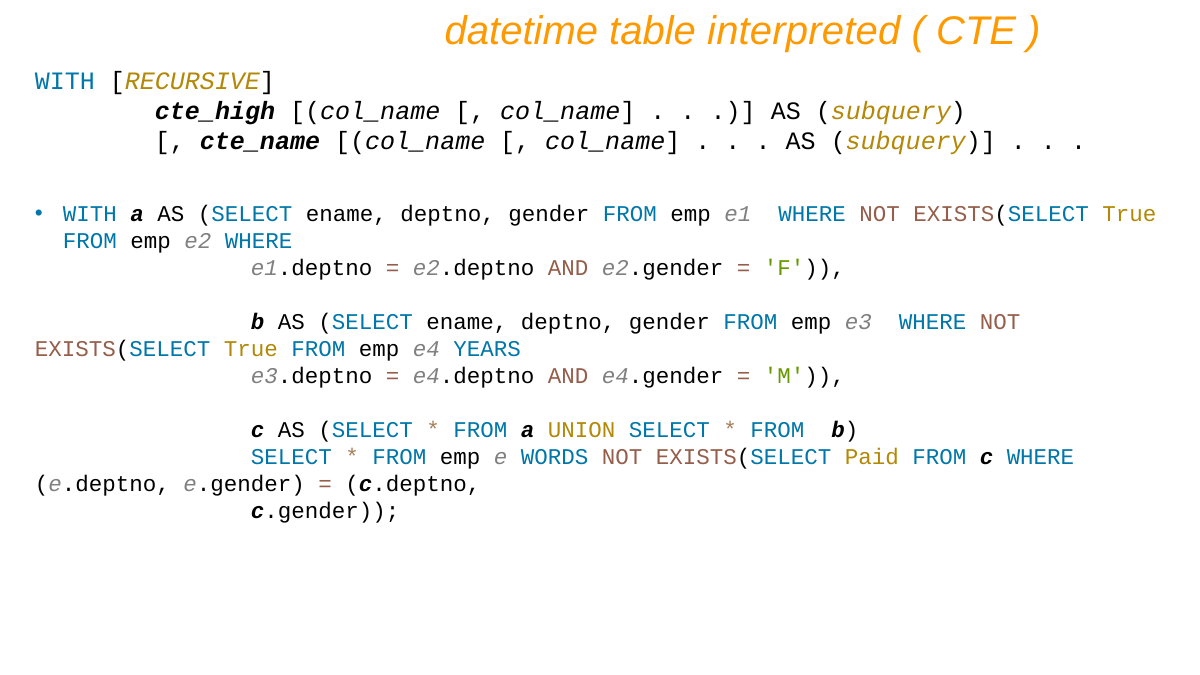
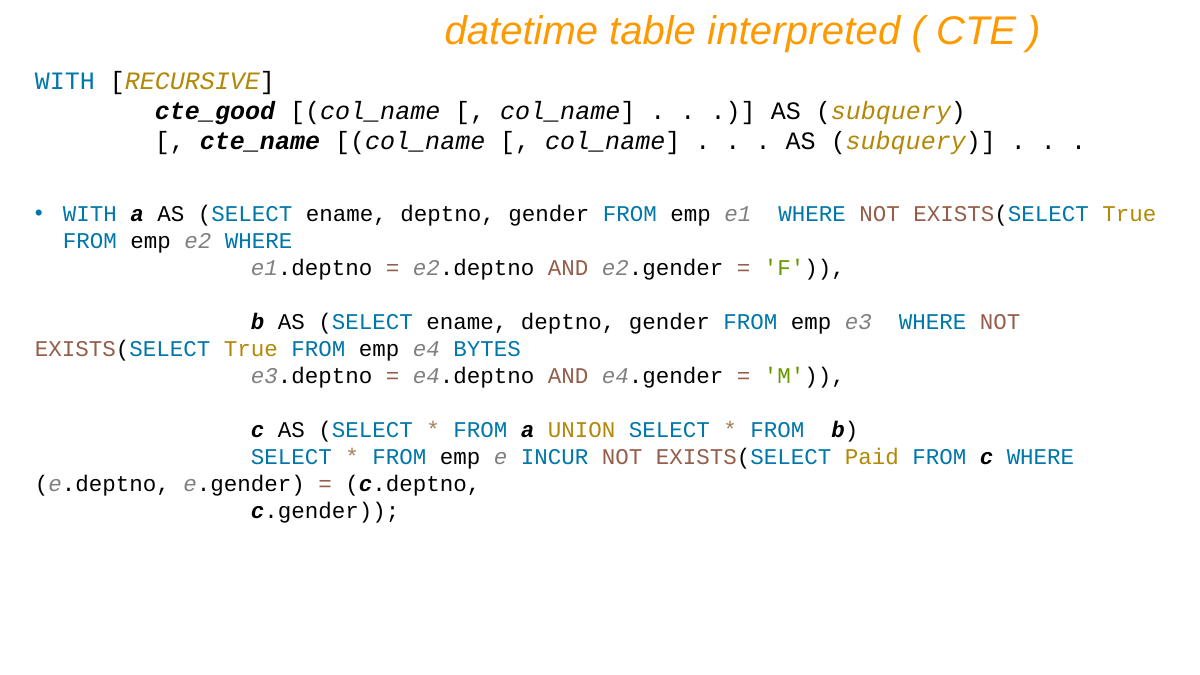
cte_high: cte_high -> cte_good (215, 112)
YEARS: YEARS -> BYTES (487, 349)
WORDS: WORDS -> INCUR (555, 457)
